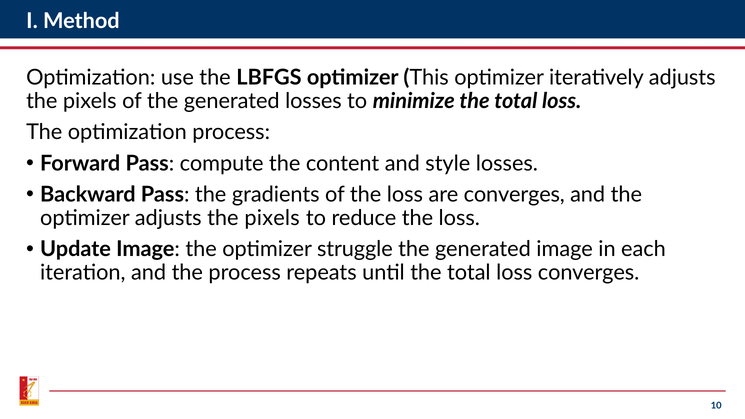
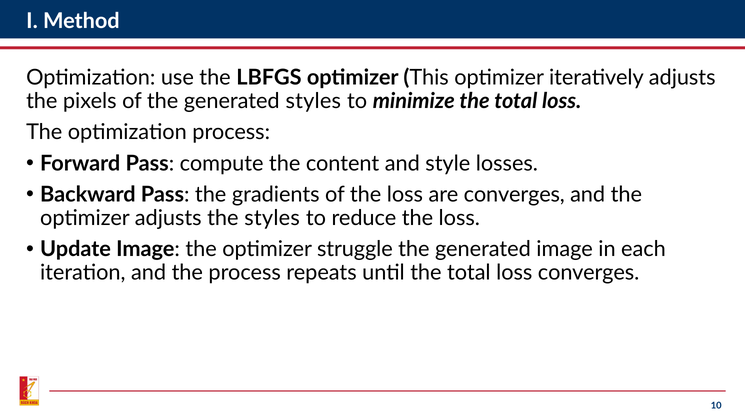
generated losses: losses -> styles (313, 101)
optimizer adjusts the pixels: pixels -> styles (272, 218)
